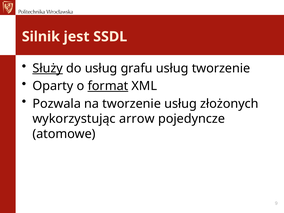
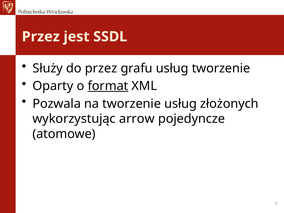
Silnik: Silnik -> Przez (41, 37)
Służy underline: present -> none (48, 68)
do usług: usług -> przez (101, 68)
